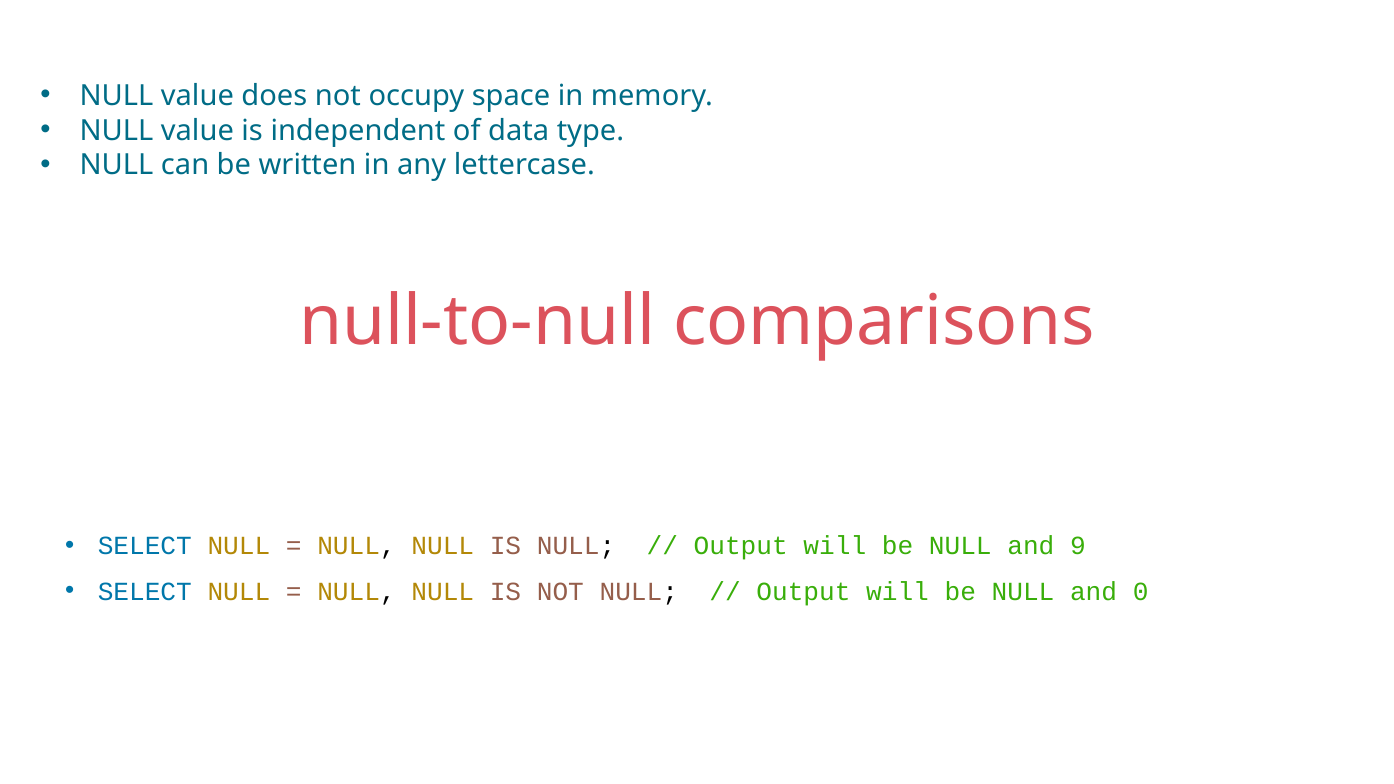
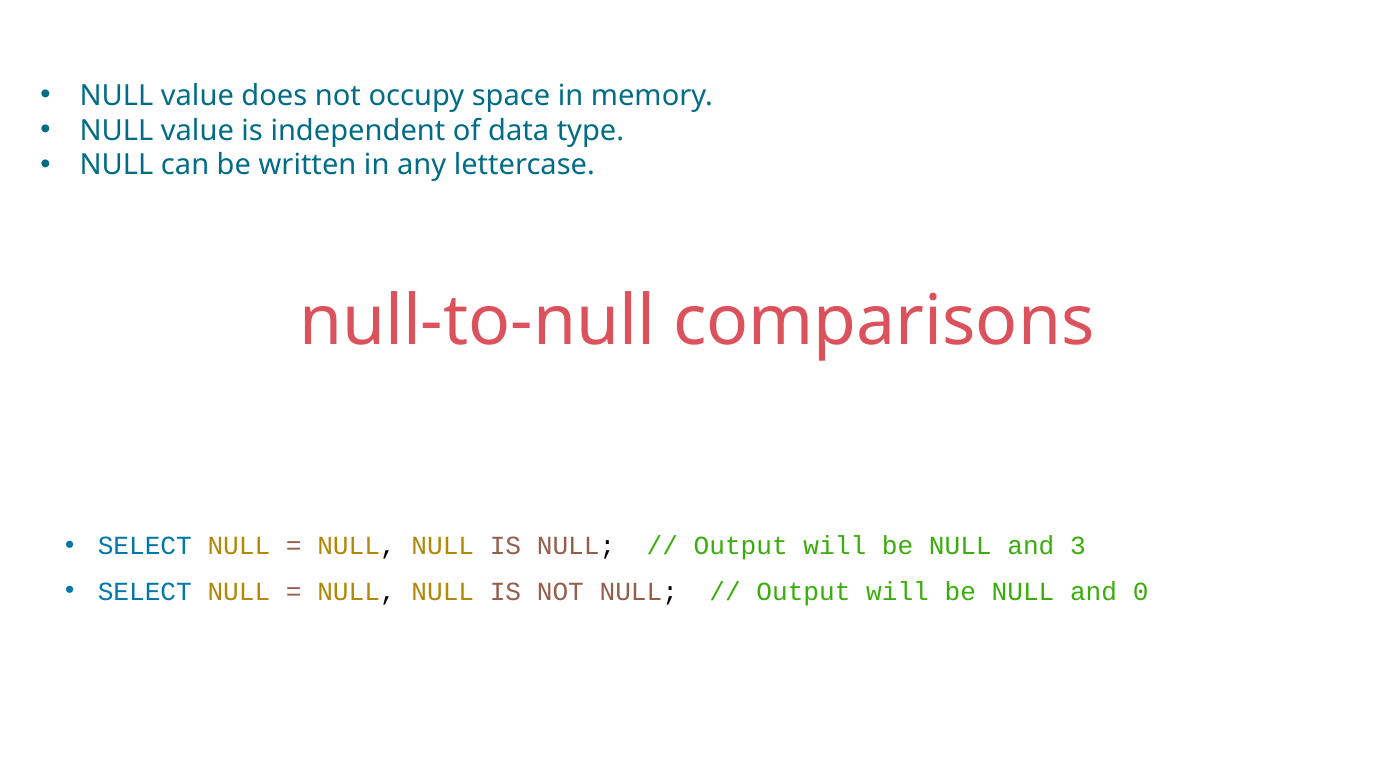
9: 9 -> 3 (1078, 546)
